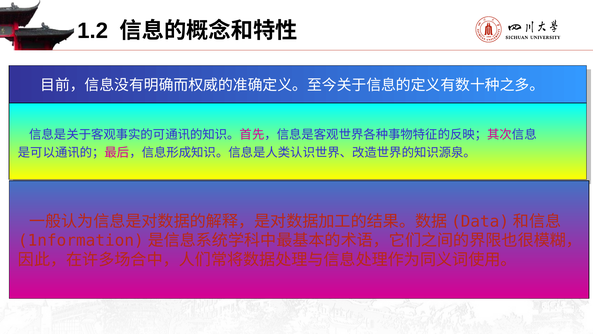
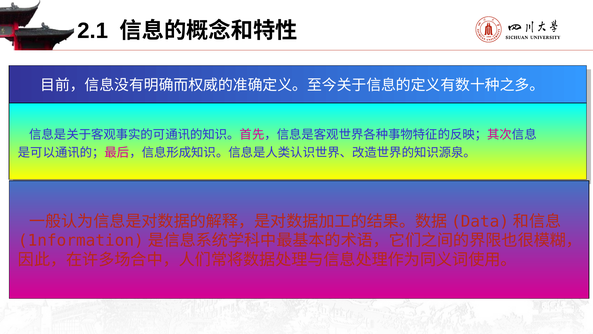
1.2: 1.2 -> 2.1 (93, 31)
